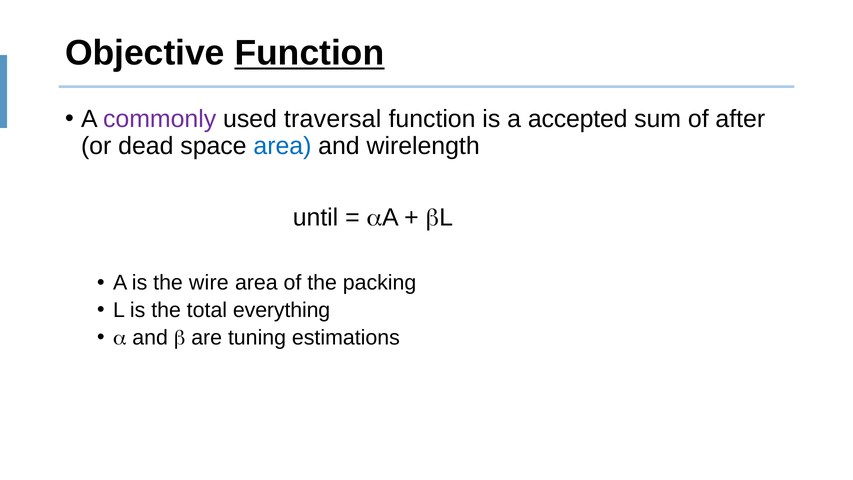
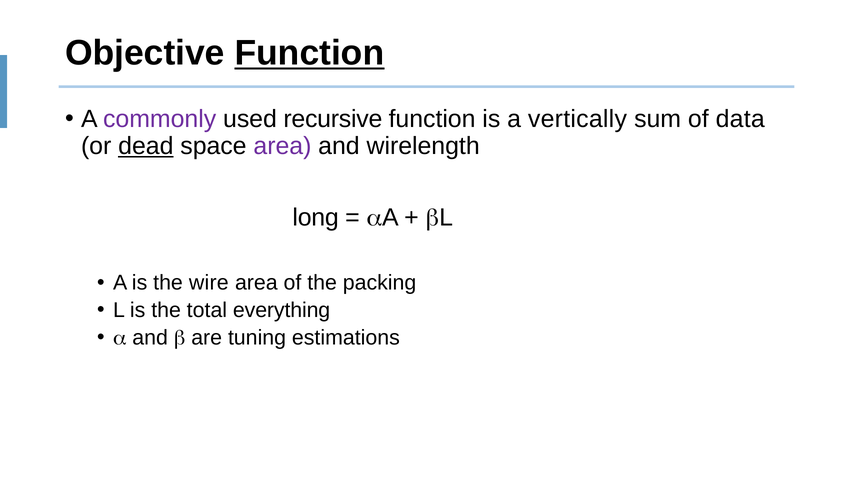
traversal: traversal -> recursive (333, 119)
accepted: accepted -> vertically (577, 119)
after: after -> data (740, 119)
dead underline: none -> present (146, 146)
area colour: blue -> purple (282, 146)
until: until -> long (316, 218)
